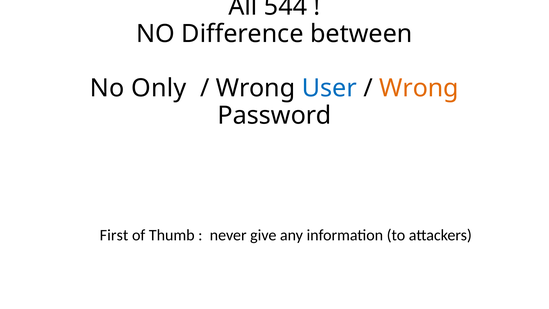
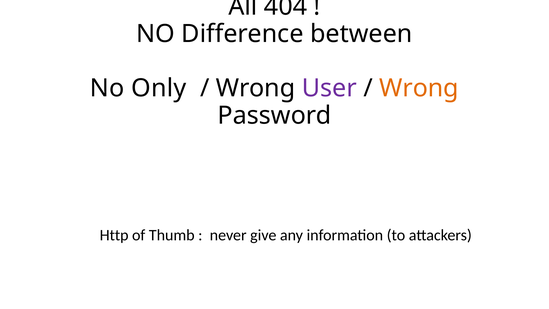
544: 544 -> 404 (286, 7)
User colour: blue -> purple (329, 88)
First: First -> Http (114, 235)
